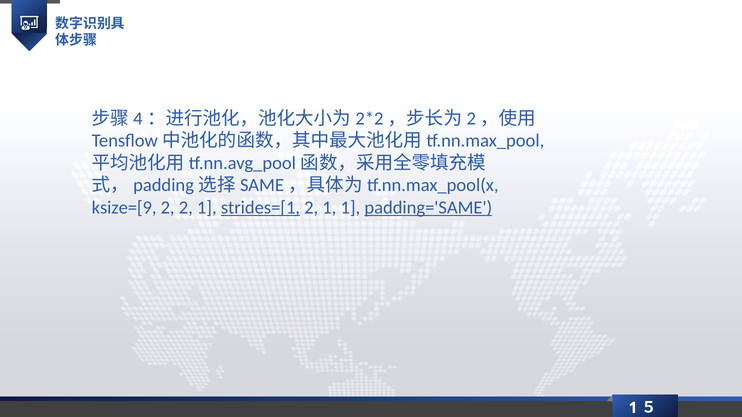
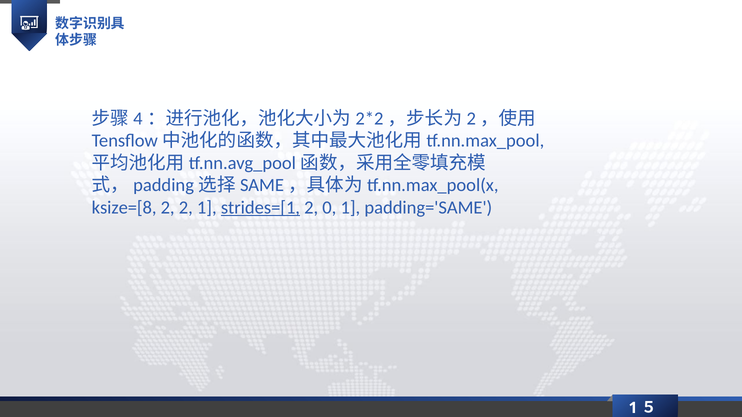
ksize=[9: ksize=[9 -> ksize=[8 (124, 208)
1: 1 -> 0 (329, 208)
padding='SAME underline: present -> none (428, 208)
